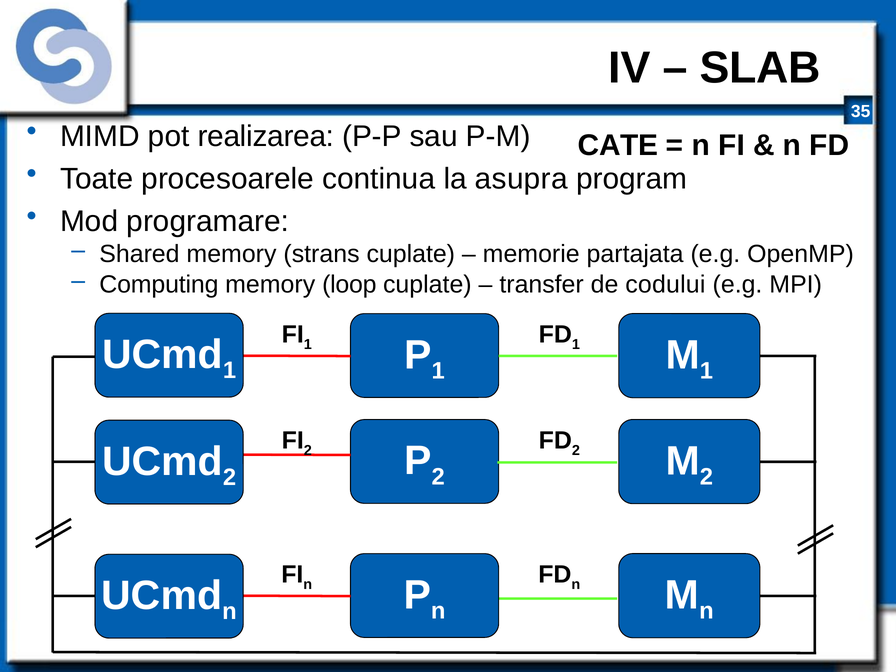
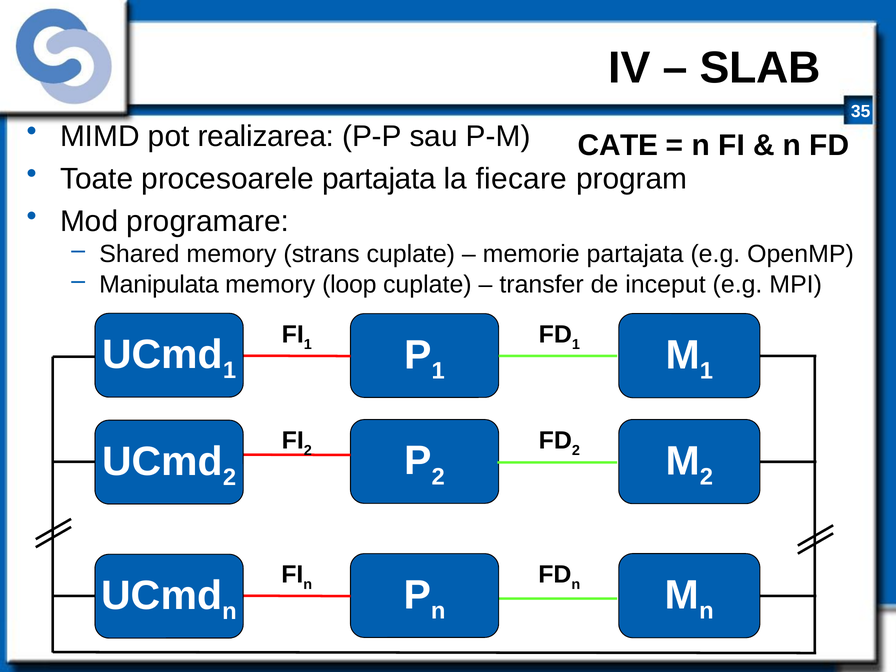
procesoarele continua: continua -> partajata (379, 179)
asupra: asupra -> fiecare (521, 179)
Computing: Computing -> Manipulata (159, 285)
codului: codului -> inceput (665, 285)
